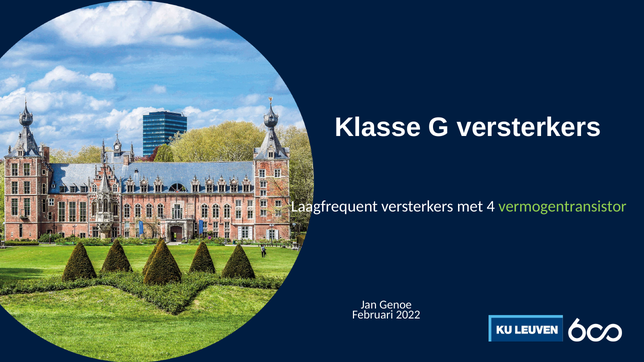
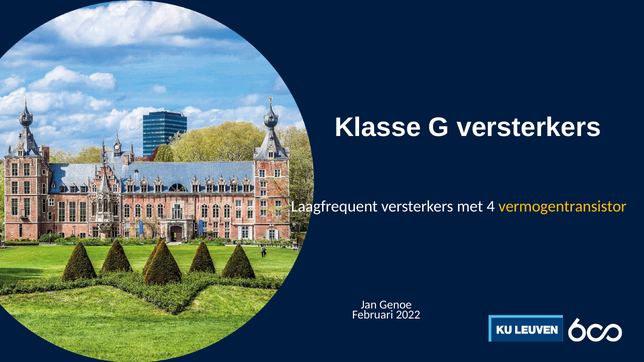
vermogentransistor colour: light green -> yellow (562, 206)
